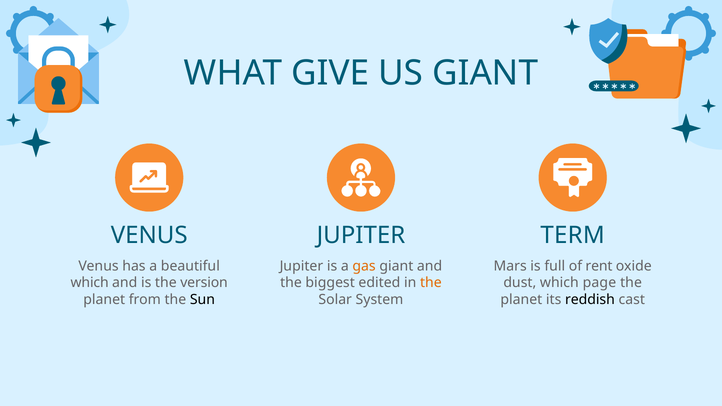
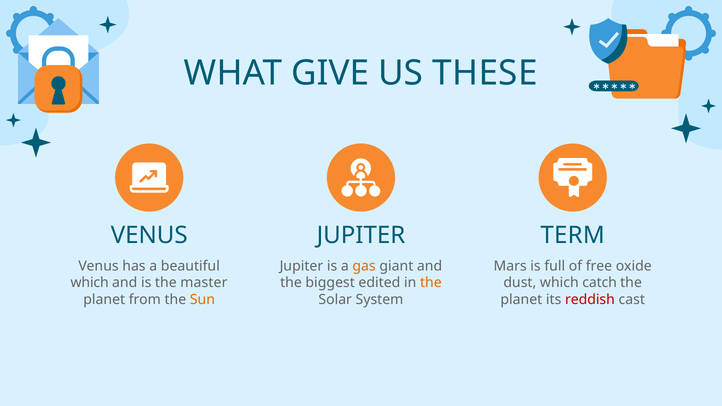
US GIANT: GIANT -> THESE (485, 73)
rent: rent -> free (599, 266)
version: version -> master (204, 283)
page: page -> catch (600, 283)
Sun colour: black -> orange (202, 300)
reddish colour: black -> red (590, 300)
